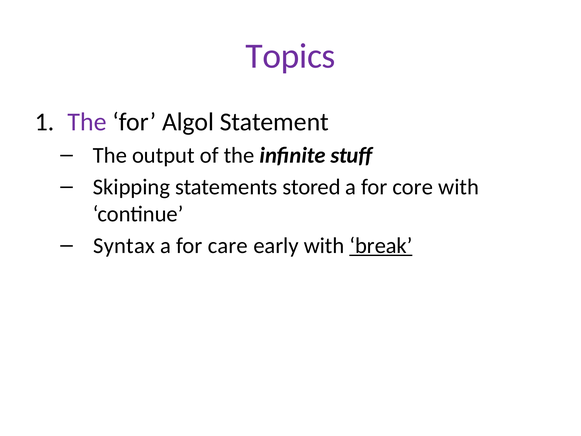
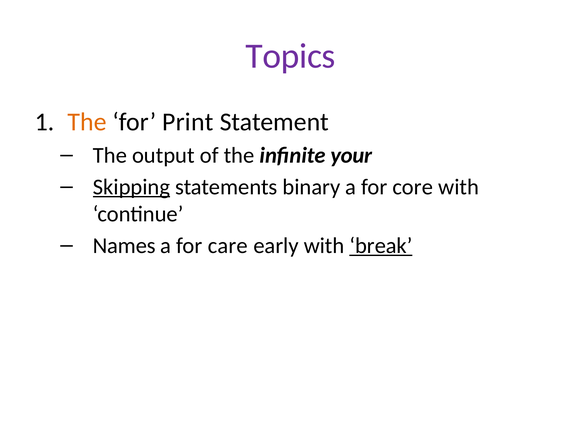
The colour: purple -> orange (87, 122)
Algol: Algol -> Print (188, 122)
stuff: stuff -> your (351, 155)
Skipping underline: none -> present (132, 187)
stored: stored -> binary (311, 187)
Syntax: Syntax -> Names (124, 245)
